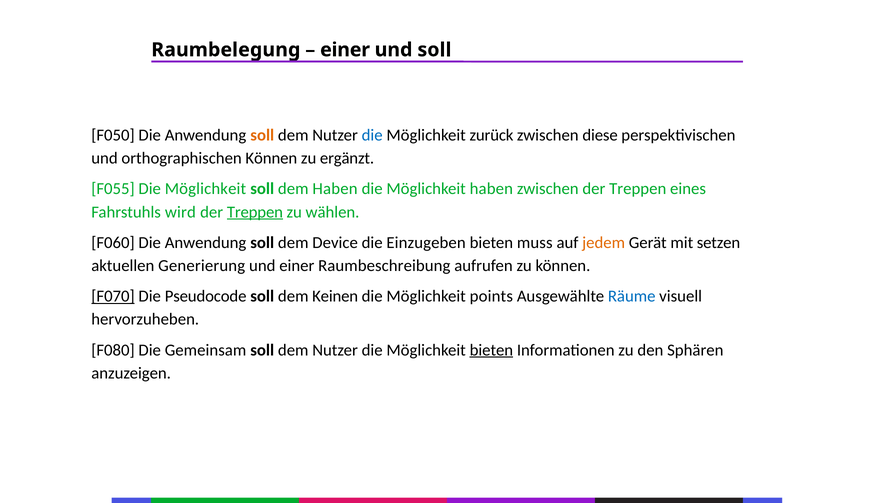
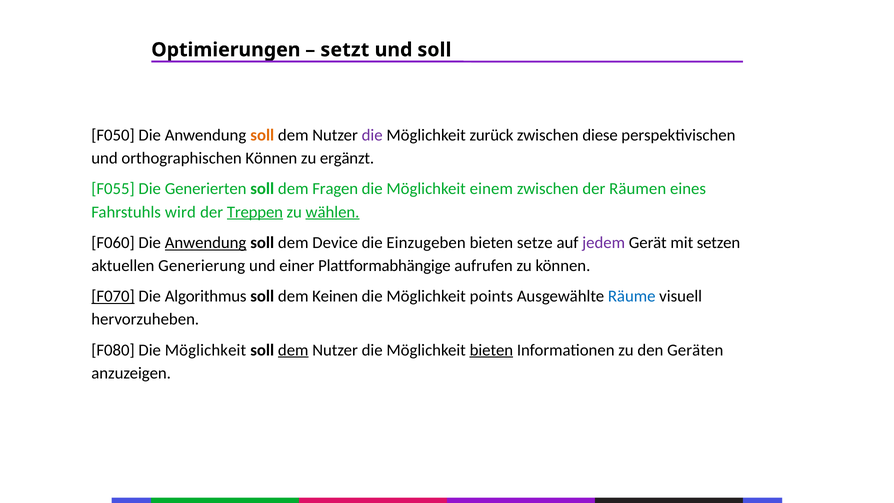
Raumbelegung: Raumbelegung -> Optimierungen (226, 50)
einer: einer -> setzt (345, 50)
die colour: blue -> purple (372, 135)
F055 Die Möglichkeit: Möglichkeit -> Generierten (206, 189)
dem Haben: Haben -> Fragen (335, 189)
Möglichkeit haben: haben -> einem (491, 189)
zwischen der Treppen: Treppen -> Räumen (638, 189)
wählen underline: none -> present (333, 212)
Anwendung underline: none -> present (206, 242)
muss: muss -> setze (535, 242)
jedem colour: orange -> purple (604, 242)
Raumbeschreibung: Raumbeschreibung -> Plattformabhängige (384, 266)
Pseudocode: Pseudocode -> Algorithmus (206, 296)
F080 Die Gemeinsam: Gemeinsam -> Möglichkeit (205, 350)
dem underline: none -> present (293, 350)
Sphären: Sphären -> Geräten (695, 350)
